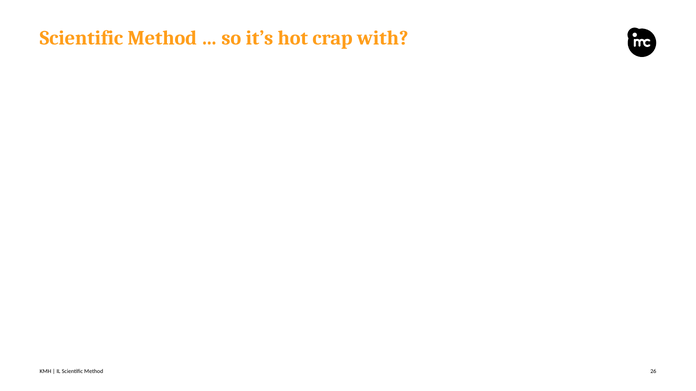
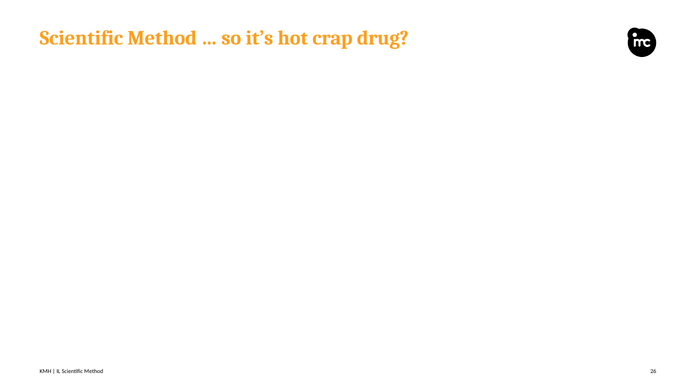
with: with -> drug (383, 38)
